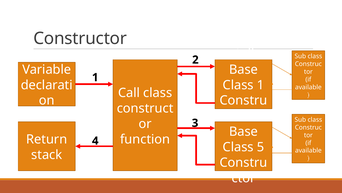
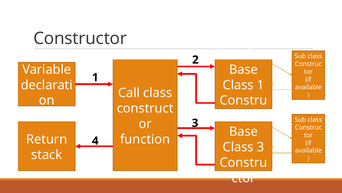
Class 5: 5 -> 3 (261, 147)
